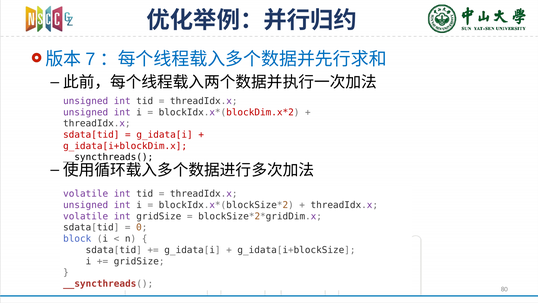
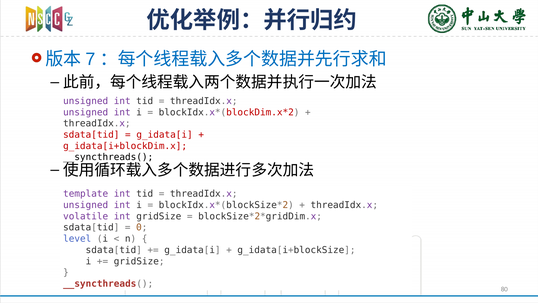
volatile: volatile -> template (86, 194)
block: block -> level (77, 238)
